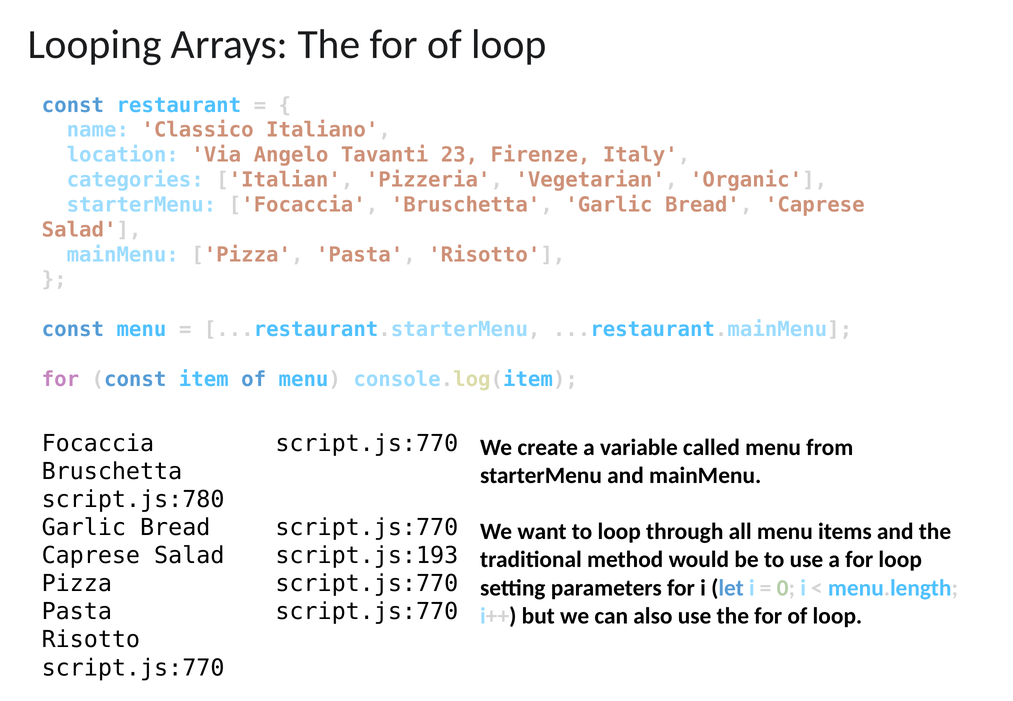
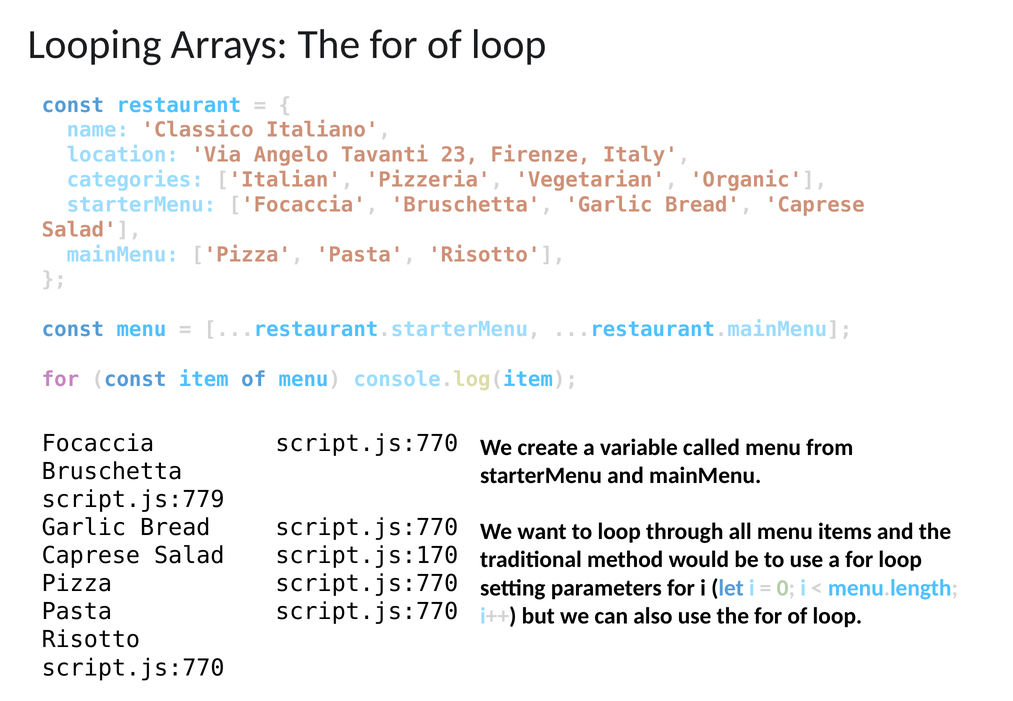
script.js:780: script.js:780 -> script.js:779 (133, 500)
script.js:193: script.js:193 -> script.js:170 (367, 556)
